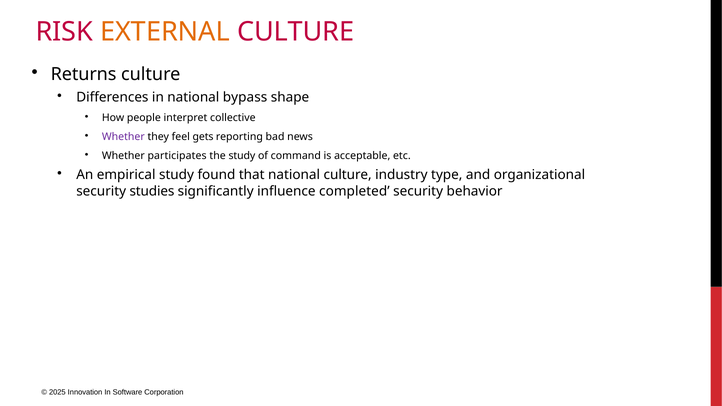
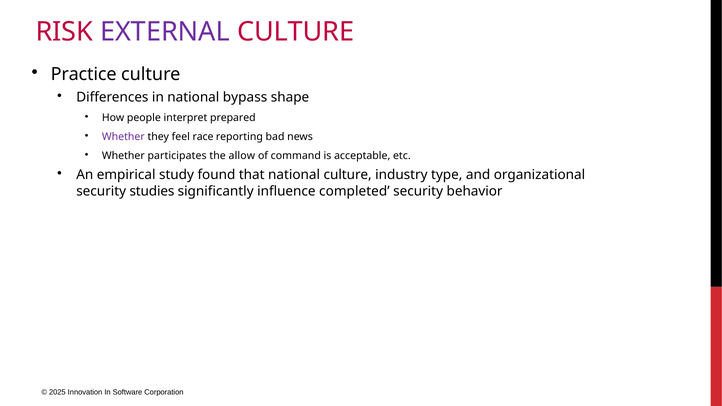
EXTERNAL colour: orange -> purple (165, 32)
Returns: Returns -> Practice (84, 74)
collective: collective -> prepared (233, 118)
gets: gets -> race (203, 137)
the study: study -> allow (242, 156)
